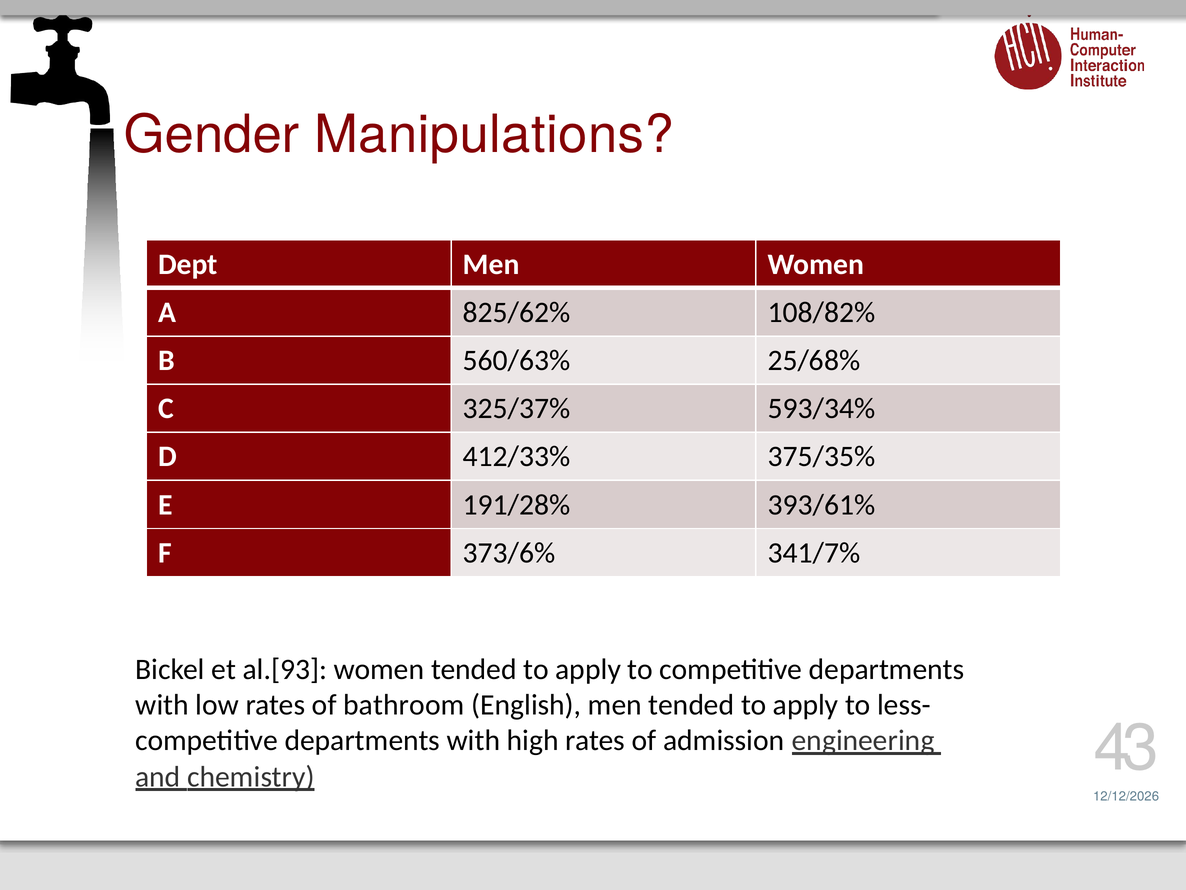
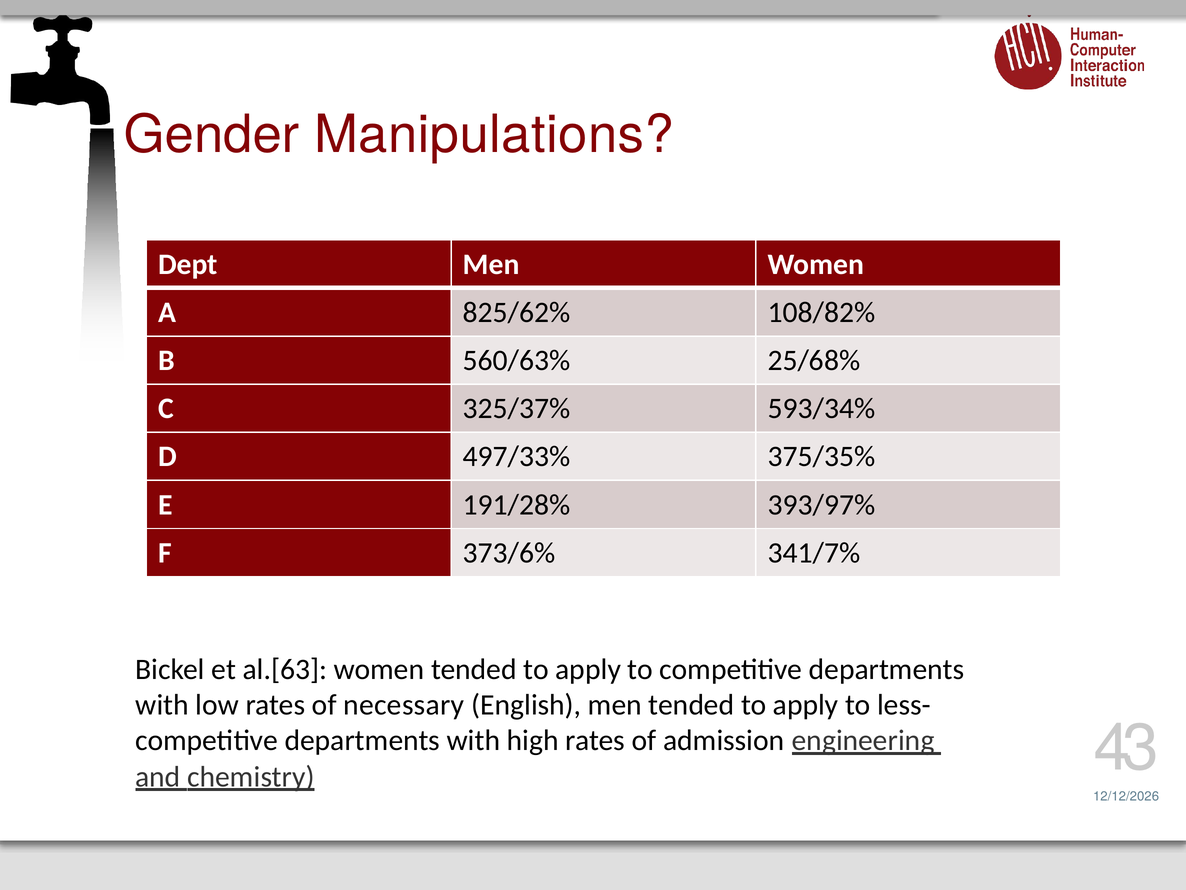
412/33%: 412/33% -> 497/33% (517, 456)
393/61%: 393/61% -> 393/97% (821, 505)
al.[93: al.[93 -> al.[63 (285, 669)
bathroom: bathroom -> necessary (404, 705)
